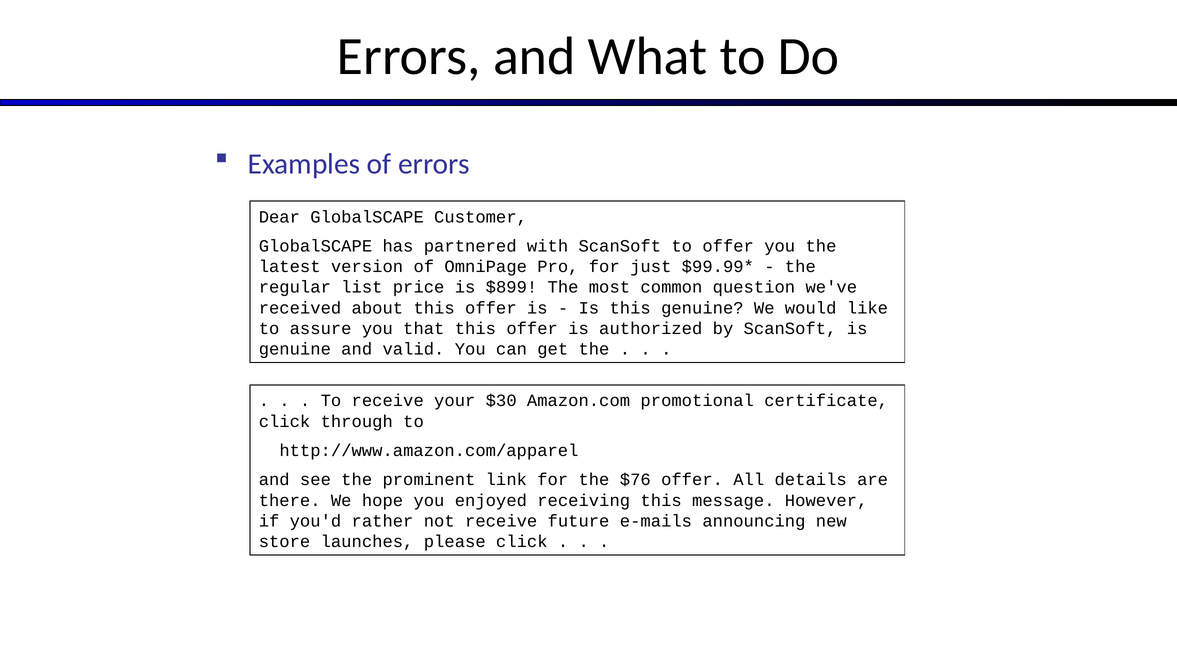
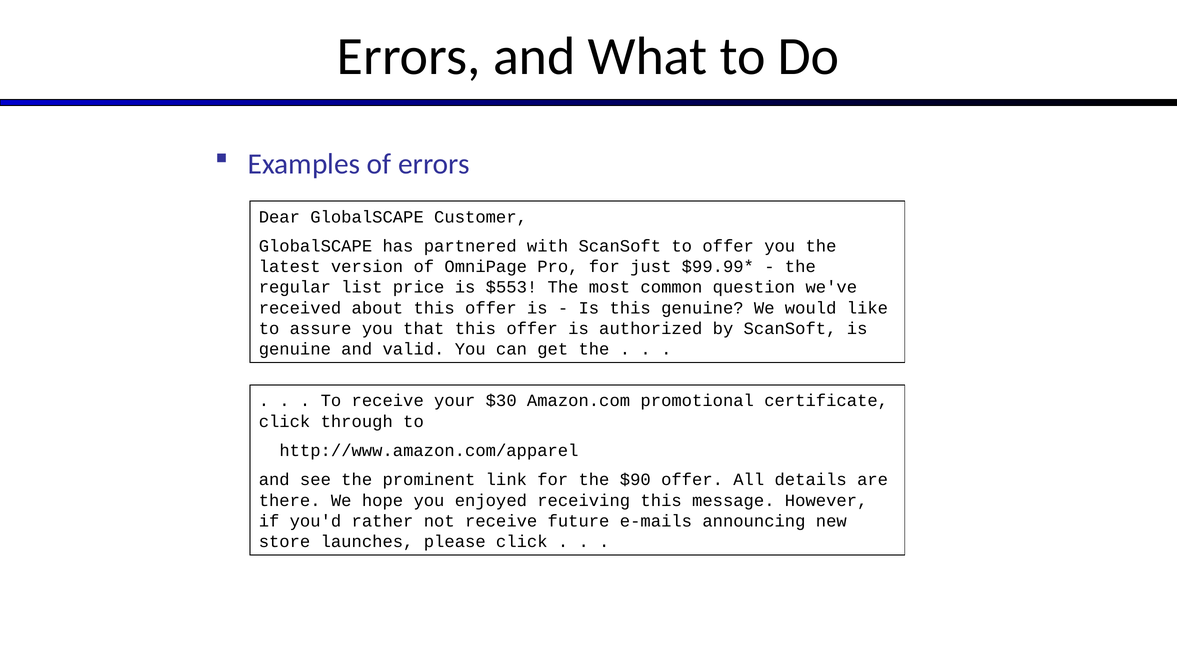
$899: $899 -> $553 (511, 287)
$76: $76 -> $90 (635, 480)
